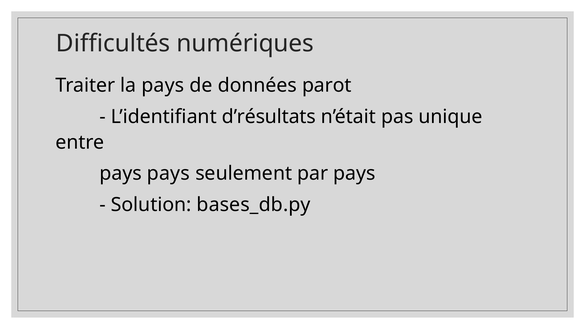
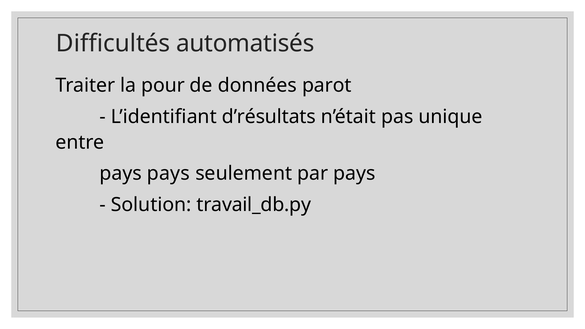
numériques: numériques -> automatisés (245, 43)
la pays: pays -> pour (163, 85)
bases_db.py: bases_db.py -> travail_db.py (254, 205)
